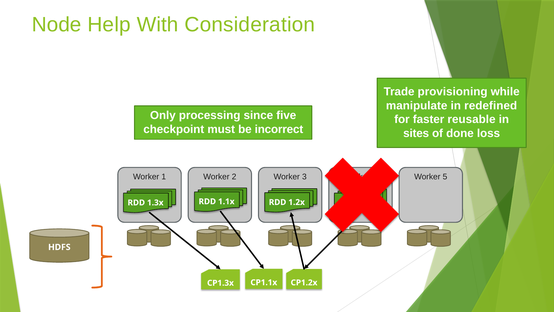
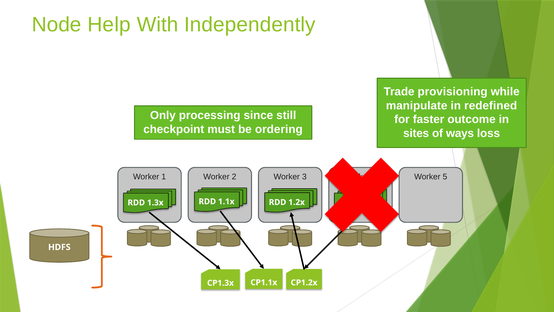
Consideration: Consideration -> Independently (250, 25)
five: five -> still (286, 115)
reusable: reusable -> outcome (472, 119)
incorrect: incorrect -> ordering (279, 129)
done: done -> ways (460, 133)
